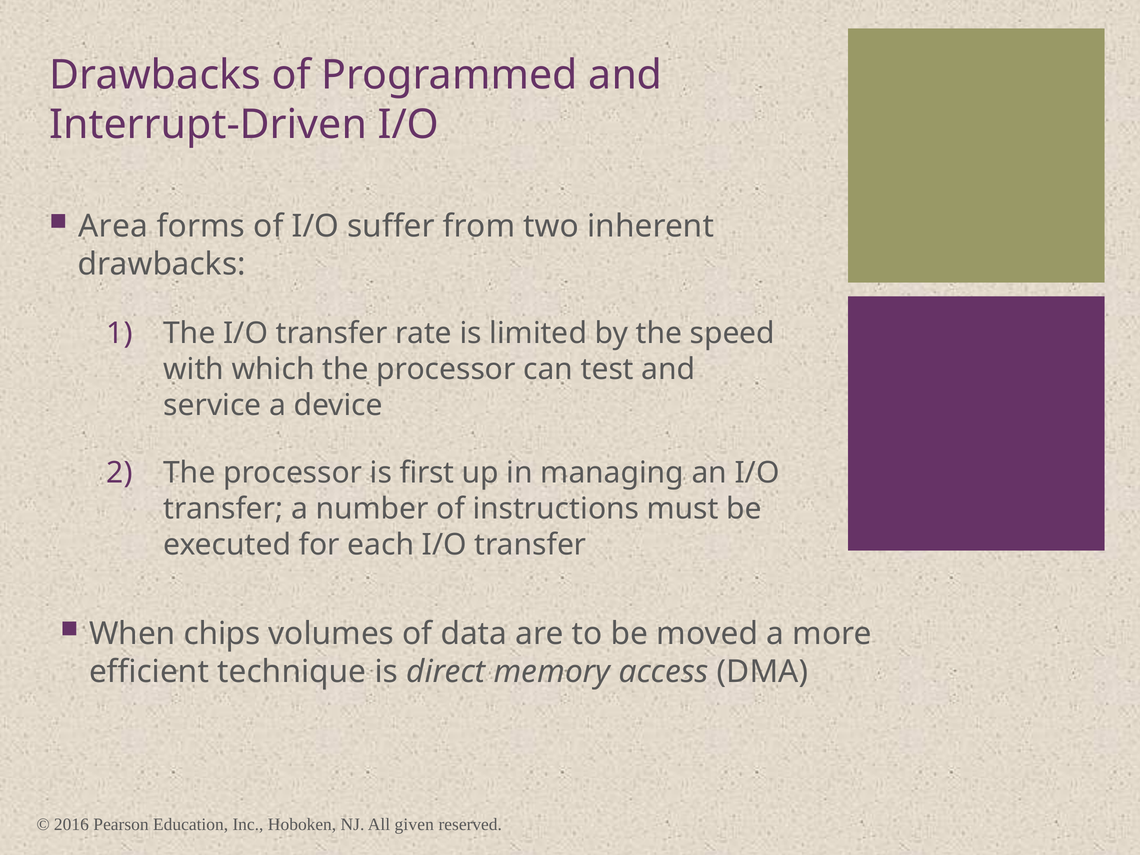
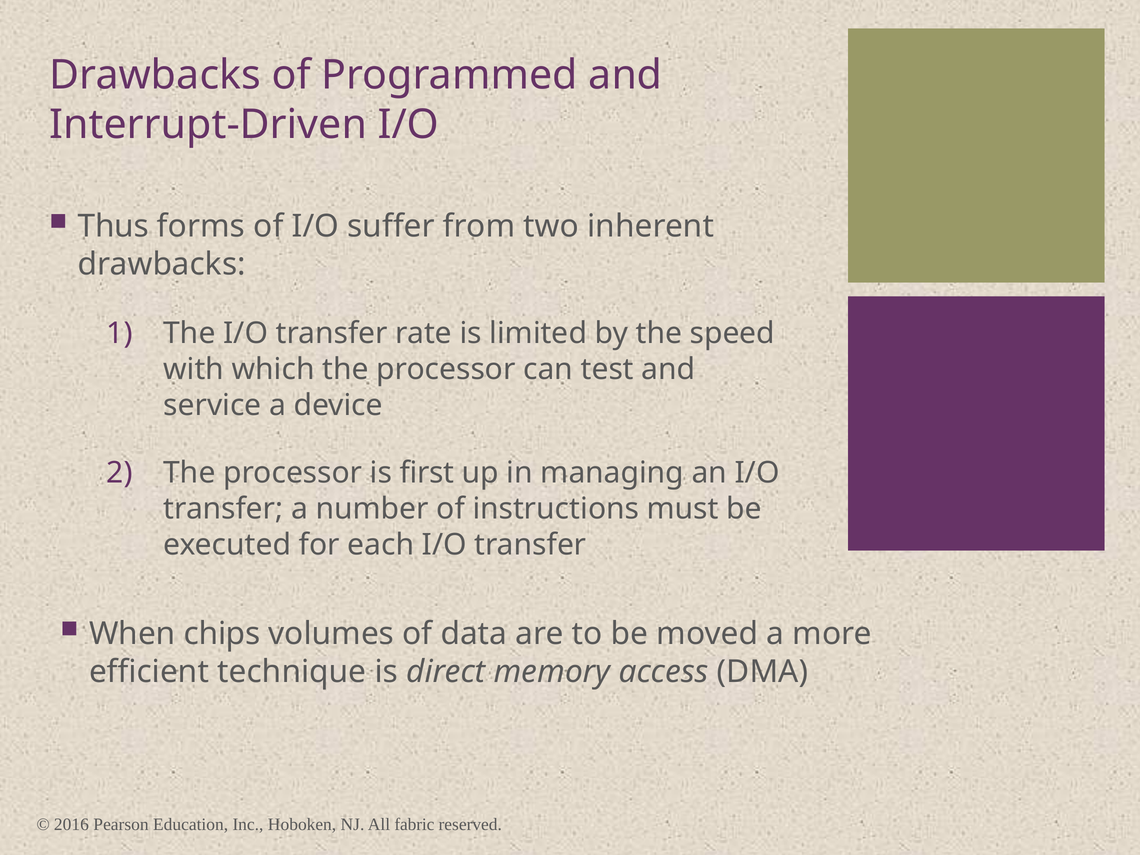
Area: Area -> Thus (113, 226)
given: given -> fabric (414, 825)
